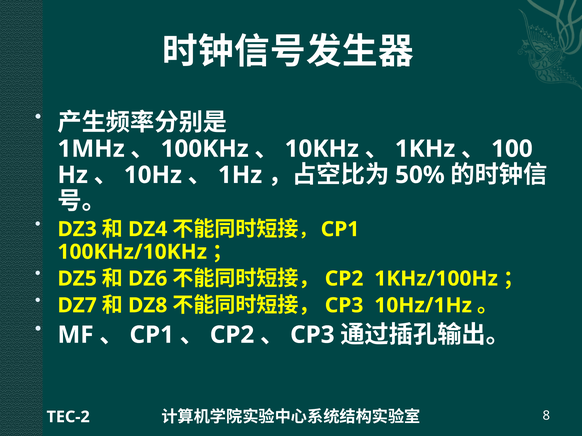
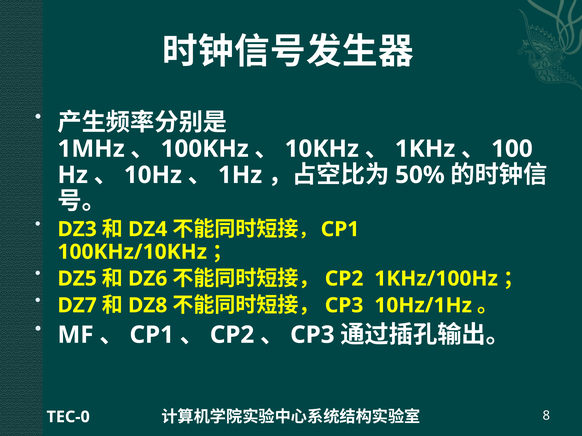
TEC-2: TEC-2 -> TEC-0 (68, 417)
